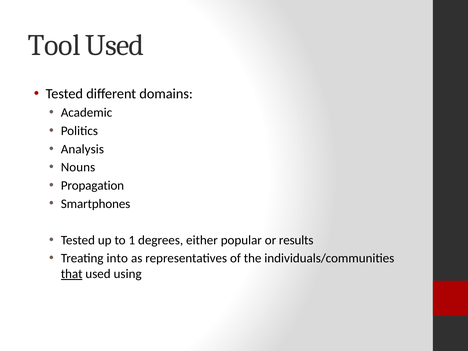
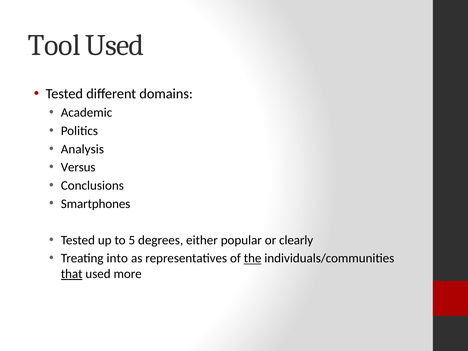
Nouns: Nouns -> Versus (78, 167)
Propagation: Propagation -> Conclusions (92, 186)
1: 1 -> 5 (132, 240)
results: results -> clearly (296, 240)
the underline: none -> present (253, 258)
using: using -> more (128, 274)
